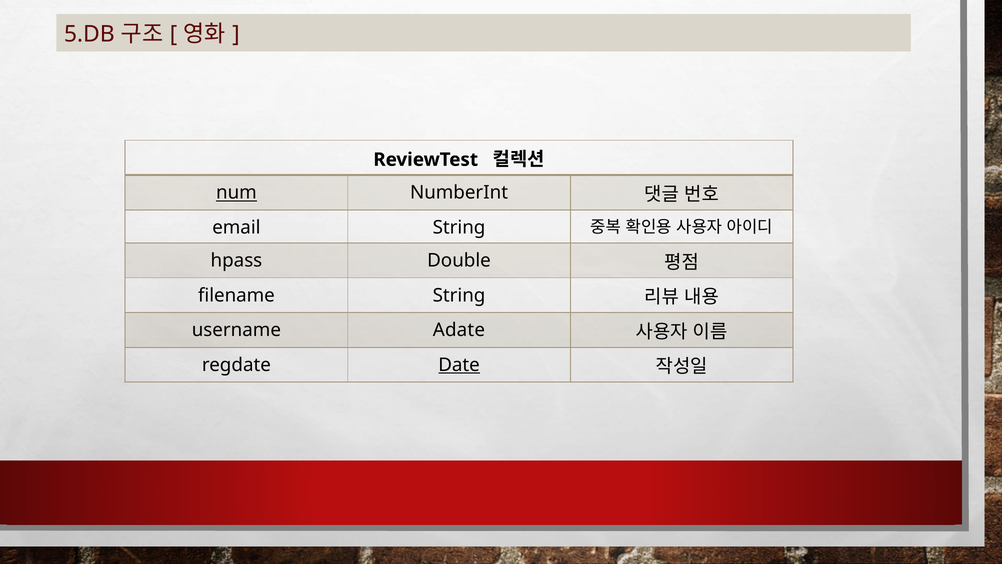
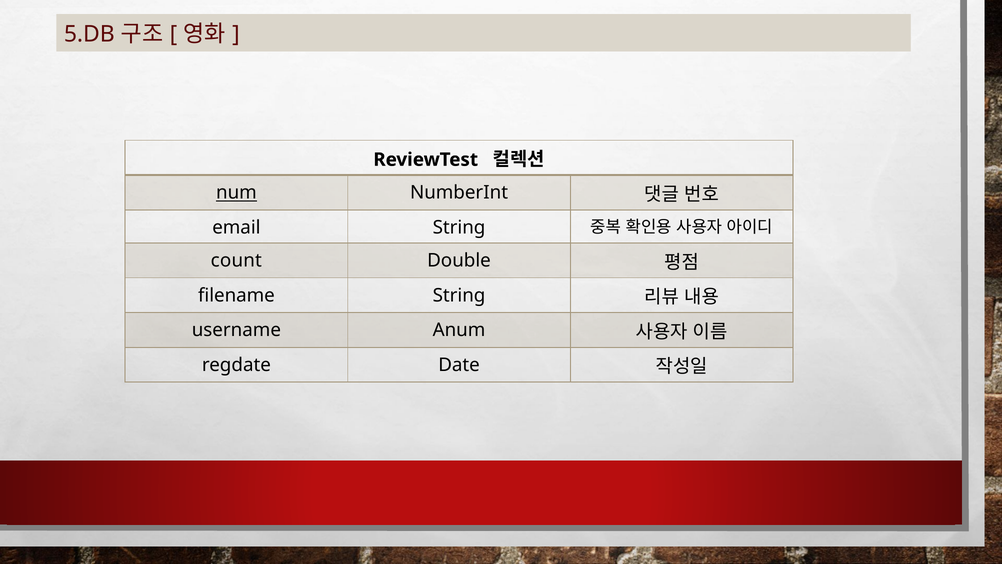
hpass: hpass -> count (236, 260)
Adate: Adate -> Anum (459, 330)
Date underline: present -> none (459, 365)
